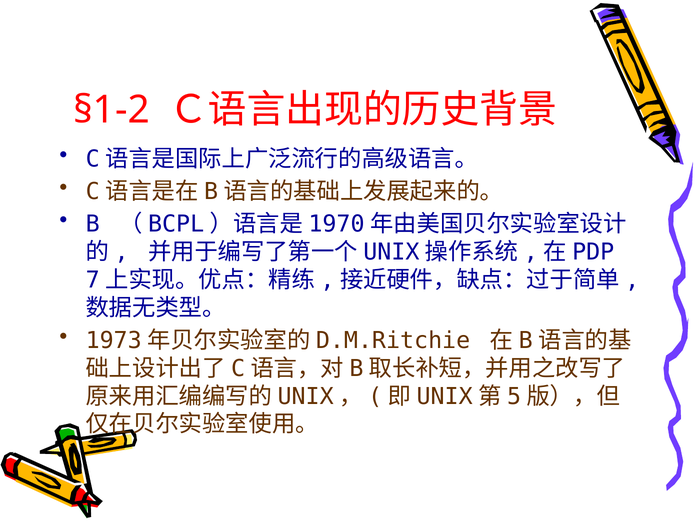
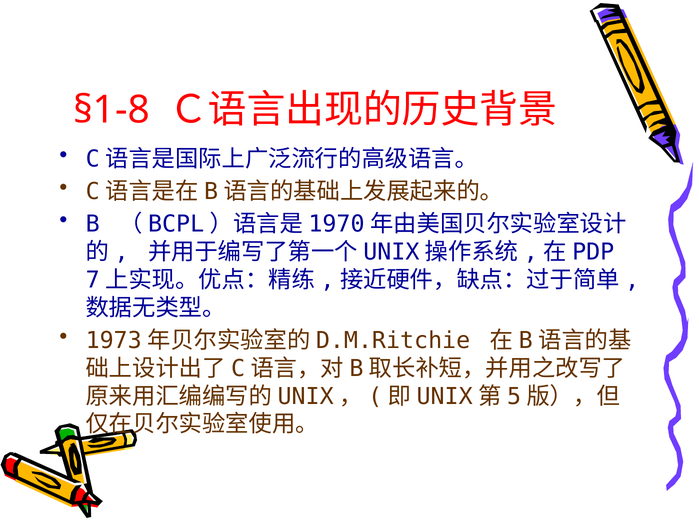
§1-2: §1-2 -> §1-8 (111, 110)
